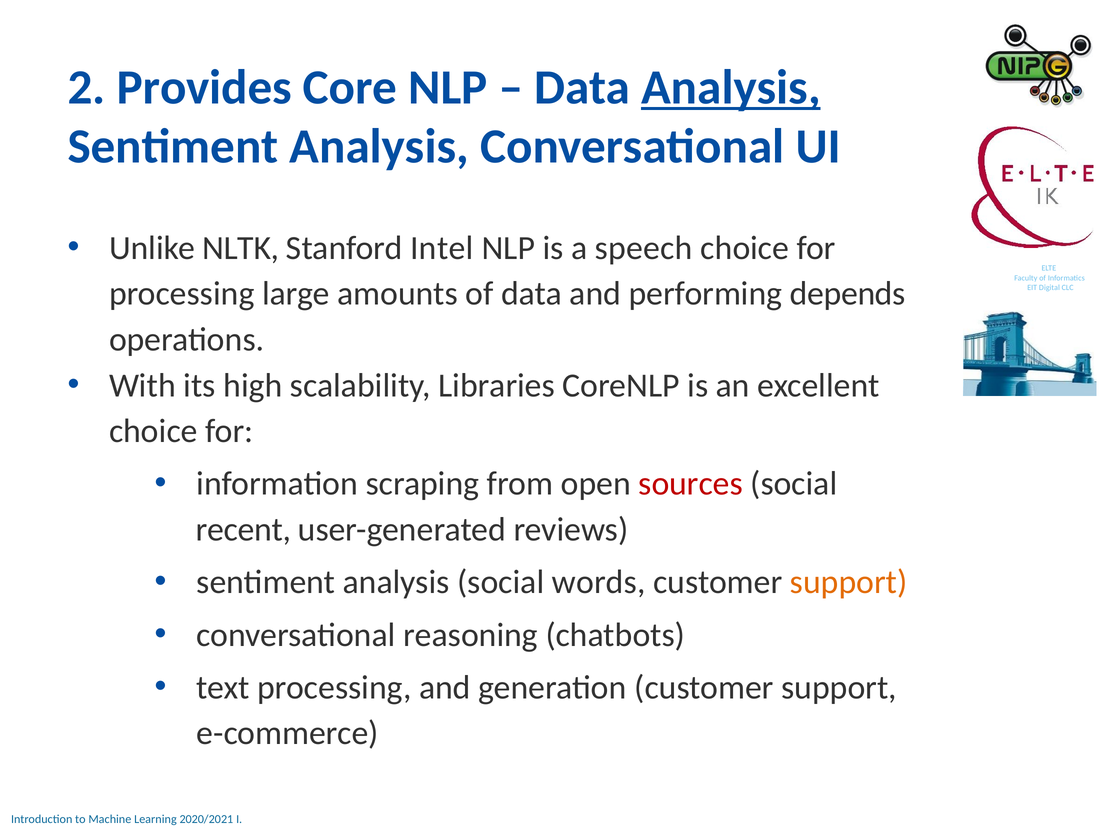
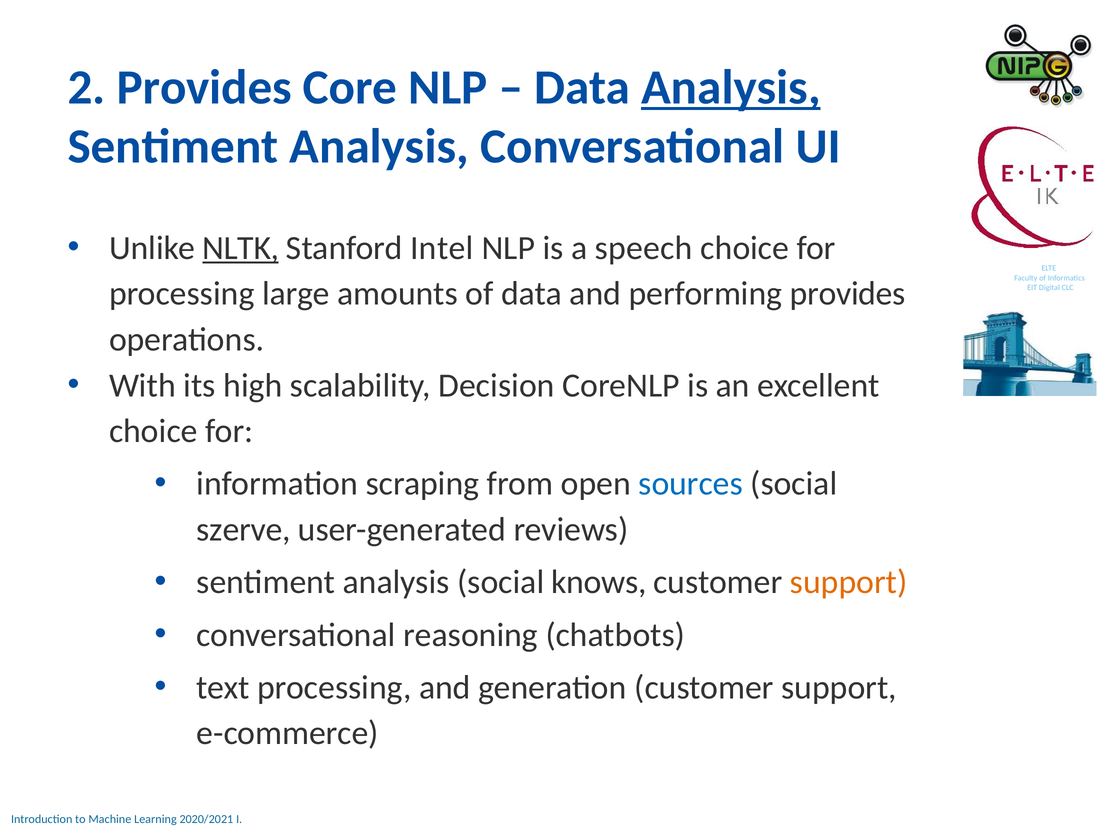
NLTK underline: none -> present (241, 248)
performing depends: depends -> provides (848, 294)
Libraries: Libraries -> Decision (496, 386)
sources colour: red -> blue (691, 484)
recent: recent -> szerve (243, 530)
words: words -> knows (599, 582)
